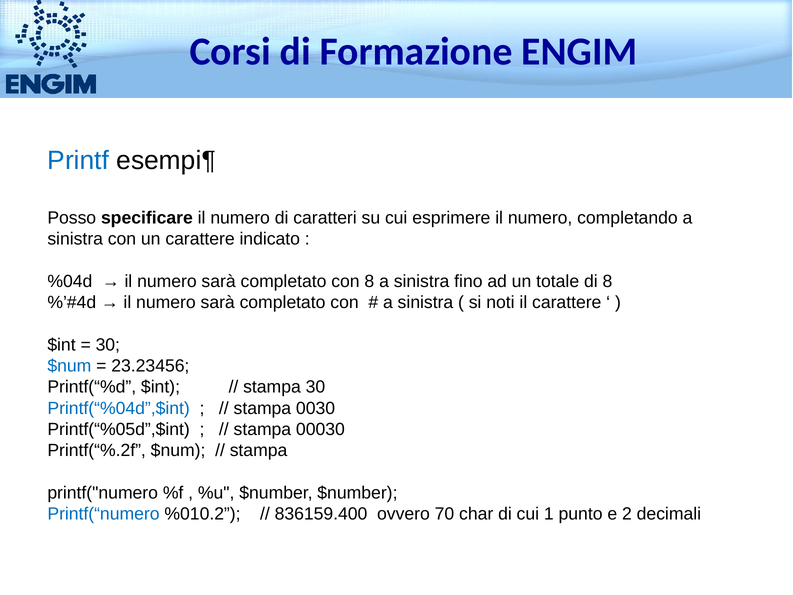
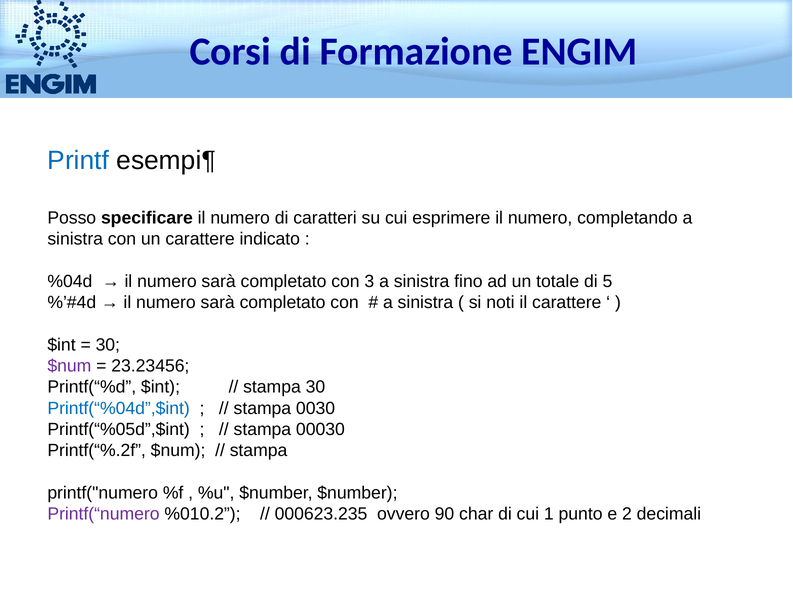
con 8: 8 -> 3 (369, 281)
di 8: 8 -> 5 (607, 281)
$num colour: blue -> purple (69, 366)
Printf(“numero colour: blue -> purple (103, 514)
836159.400: 836159.400 -> 000623.235 (321, 514)
70: 70 -> 90 (444, 514)
